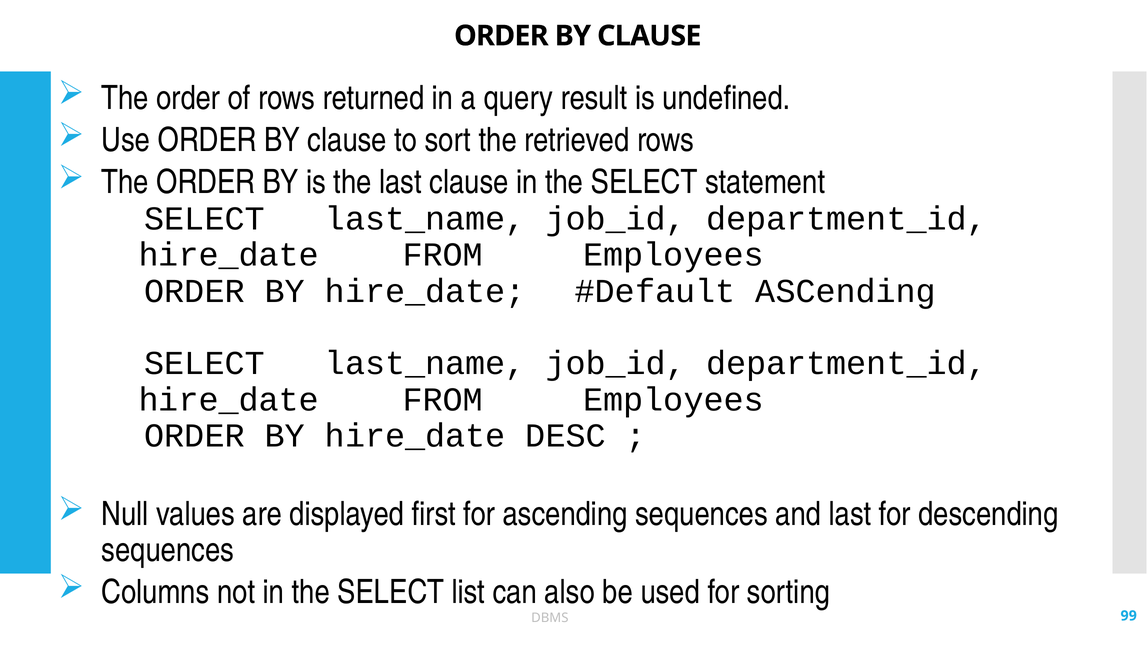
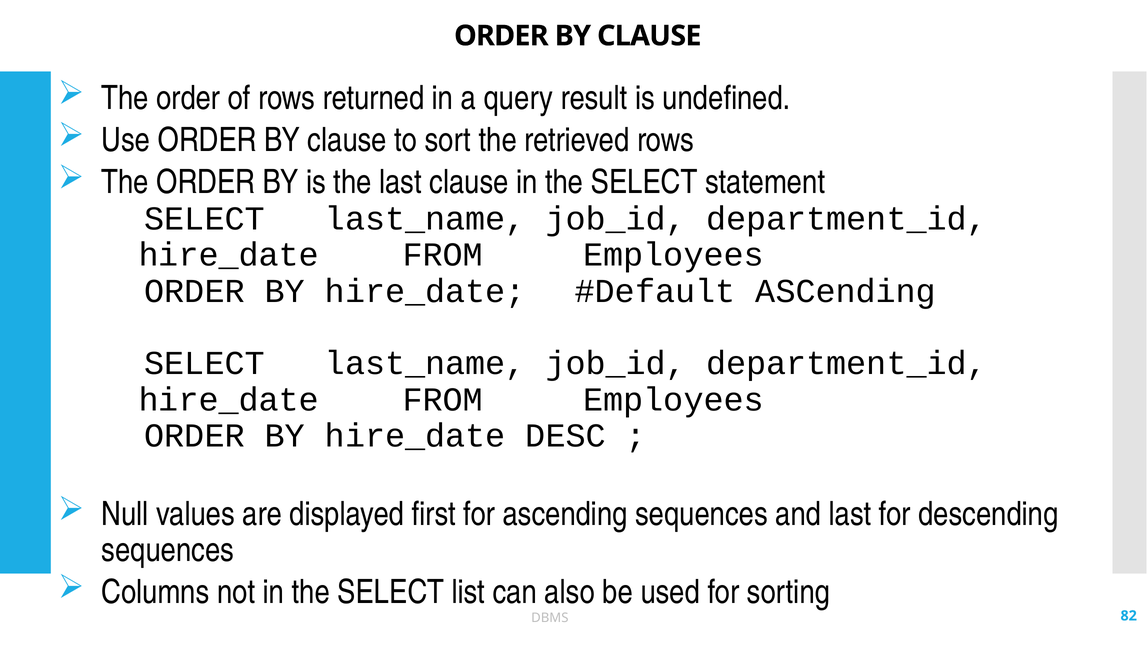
99: 99 -> 82 (1129, 616)
